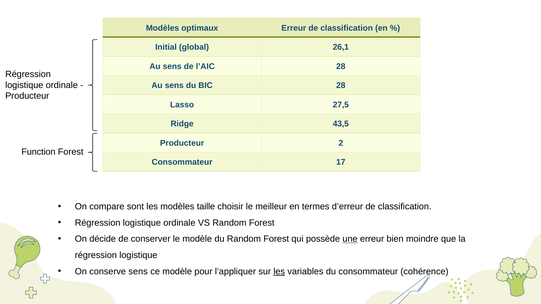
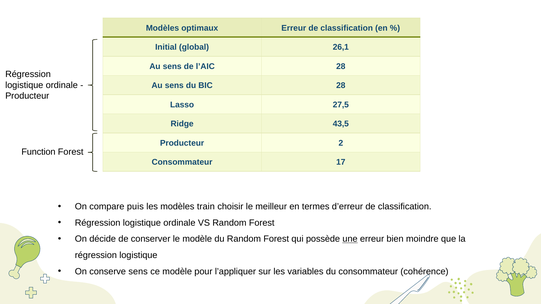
sont: sont -> puis (135, 207)
taille: taille -> train (206, 207)
les underline: present -> none (279, 272)
